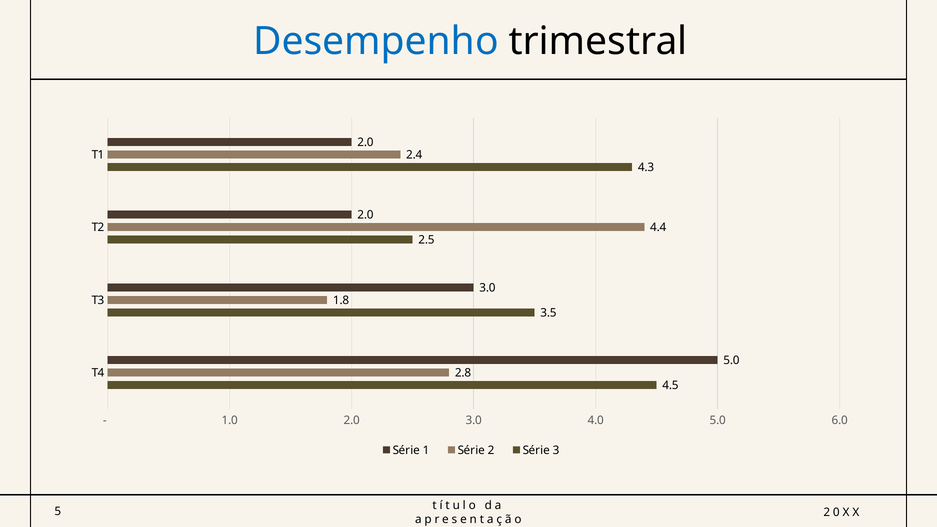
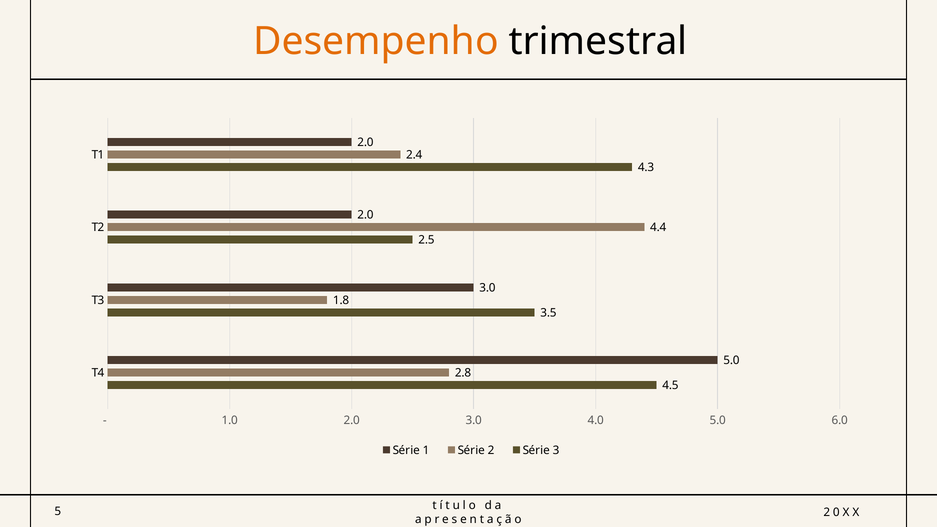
Desempenho colour: blue -> orange (376, 41)
